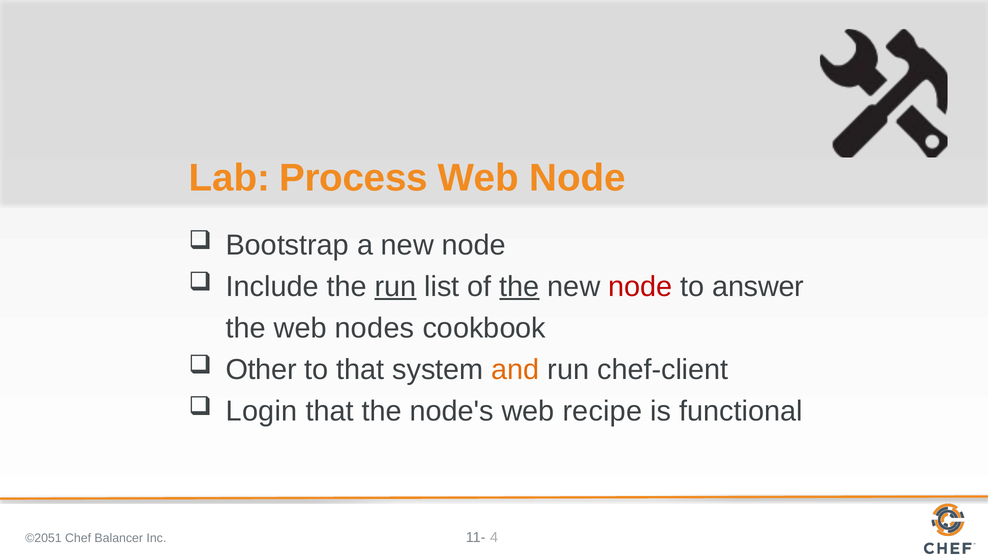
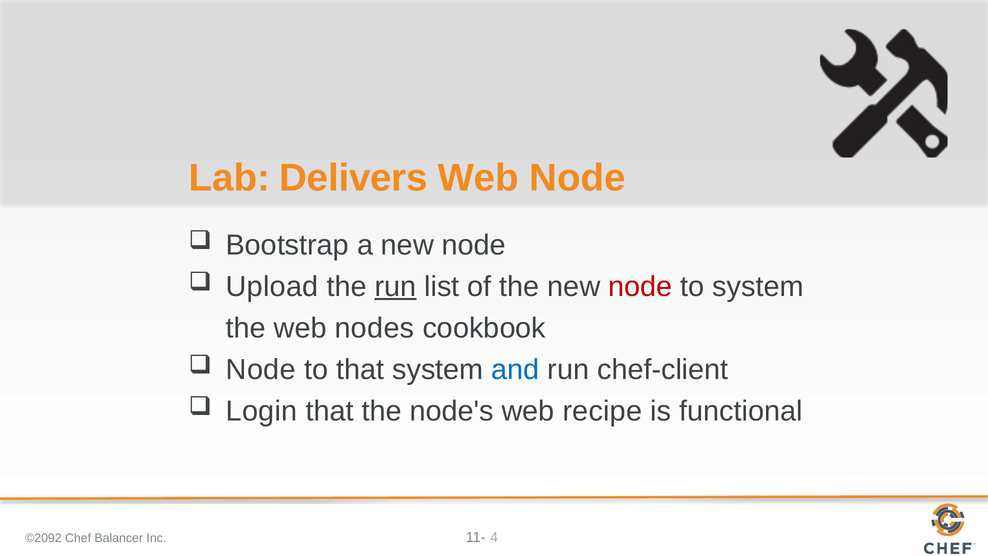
Process: Process -> Delivers (353, 178)
Include: Include -> Upload (272, 286)
the underline: present -> none (520, 286)
to answer: answer -> system (758, 286)
Other: Other -> Node (261, 369)
and colour: orange -> blue (515, 369)
©2051: ©2051 -> ©2092 (43, 538)
